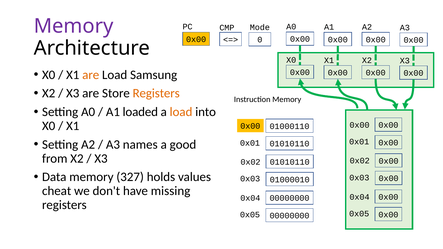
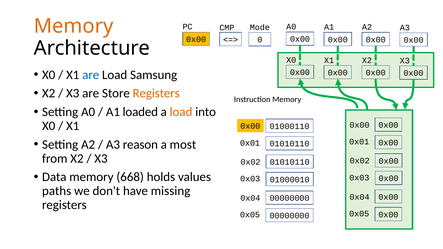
Memory colour: purple -> orange (74, 26)
are colour: orange -> blue (91, 75)
names: names -> reason (140, 145)
good: good -> most (183, 145)
327: 327 -> 668 (130, 177)
cheat: cheat -> paths (57, 191)
